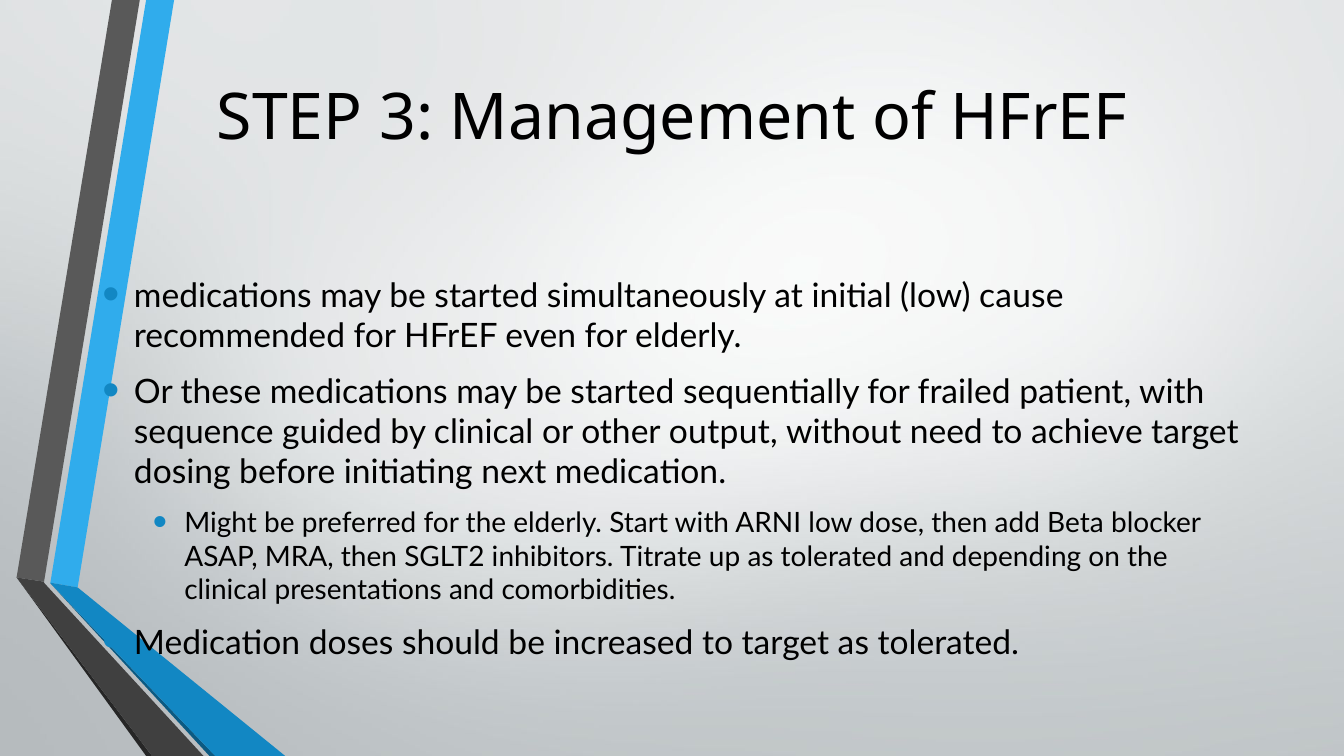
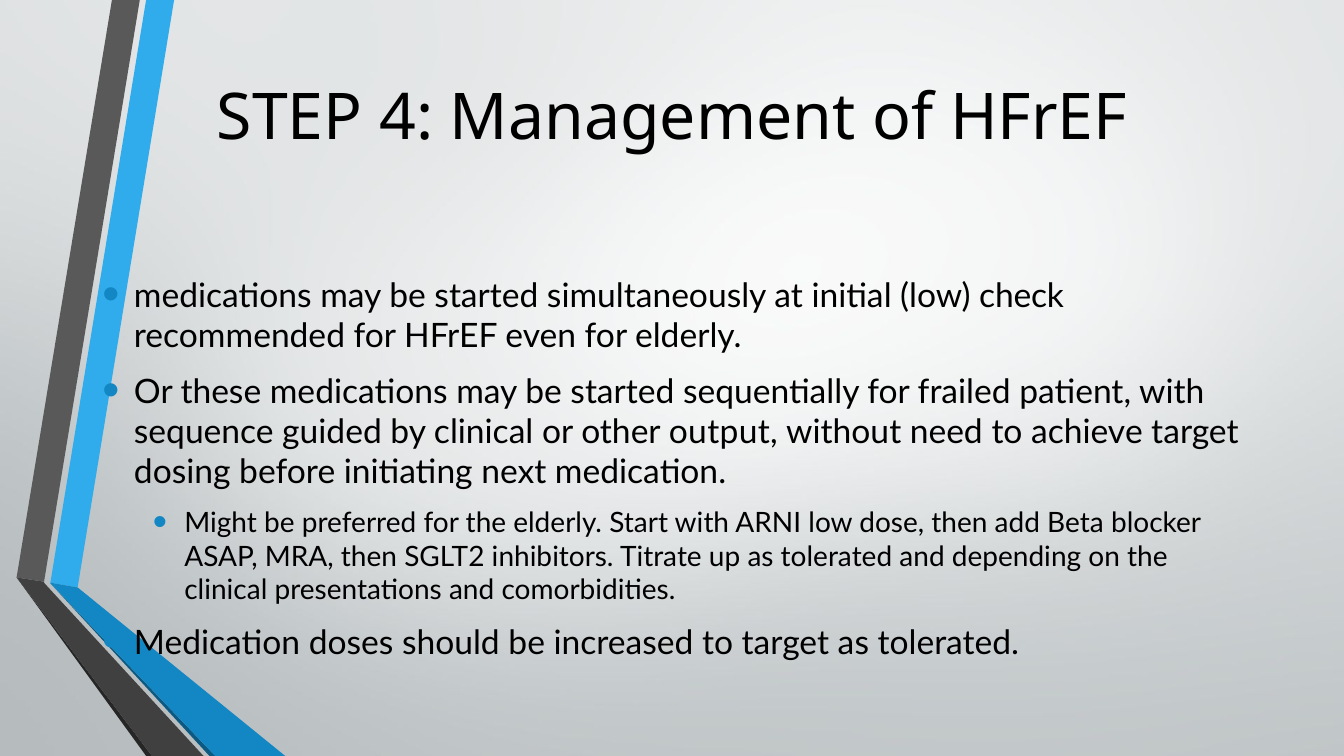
3: 3 -> 4 (406, 118)
cause: cause -> check (1022, 296)
